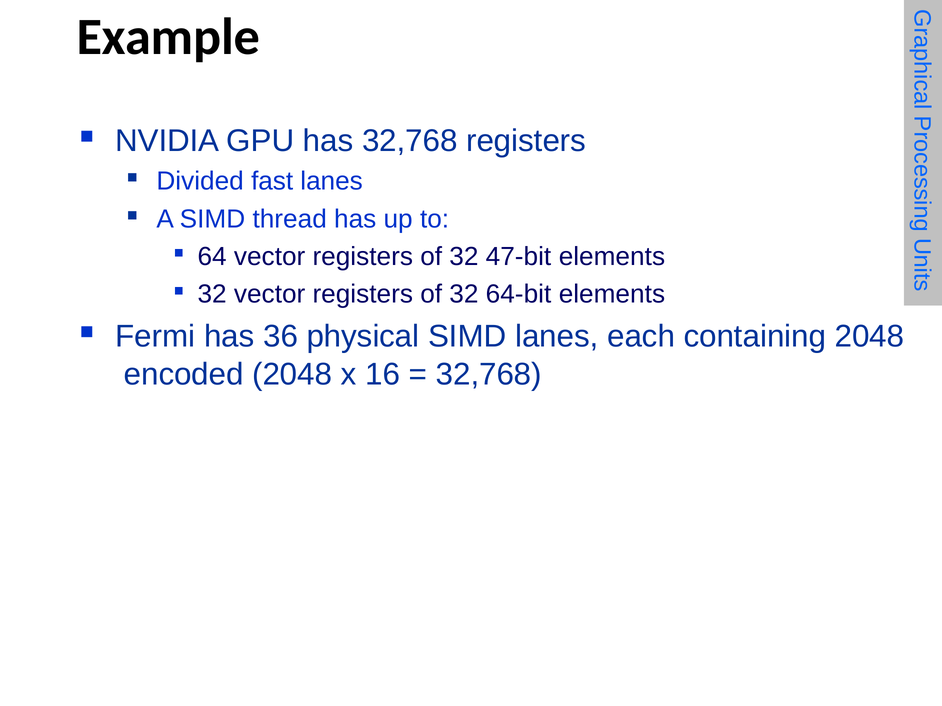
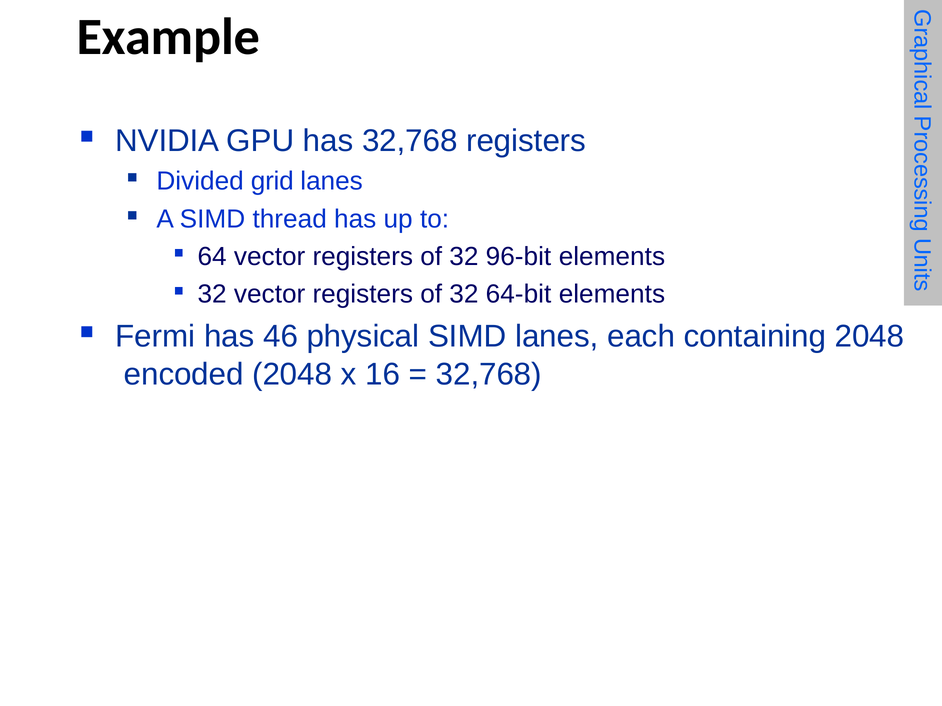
fast: fast -> grid (272, 181)
47-bit: 47-bit -> 96-bit (518, 257)
36: 36 -> 46 (281, 337)
